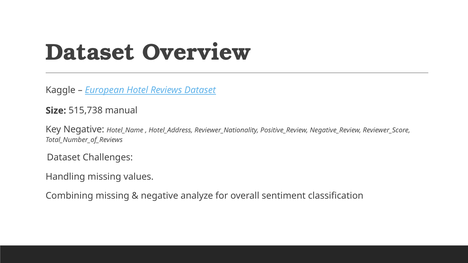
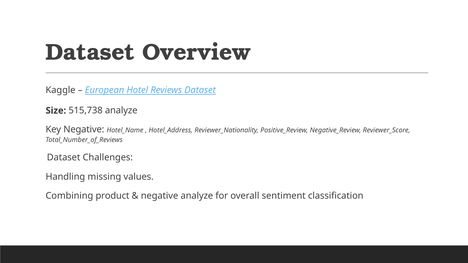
515,738 manual: manual -> analyze (121, 111)
Combining missing: missing -> product (112, 196)
